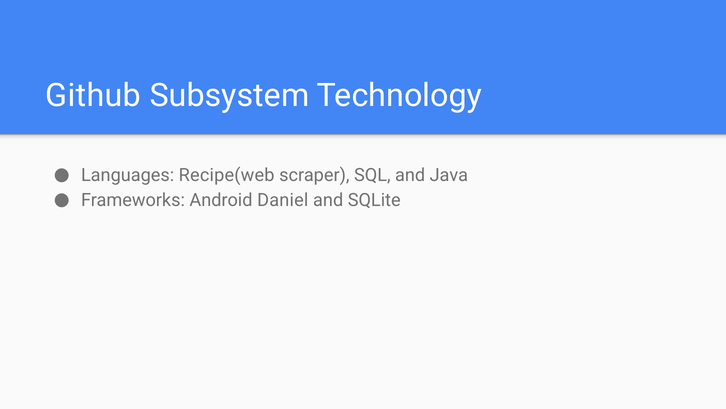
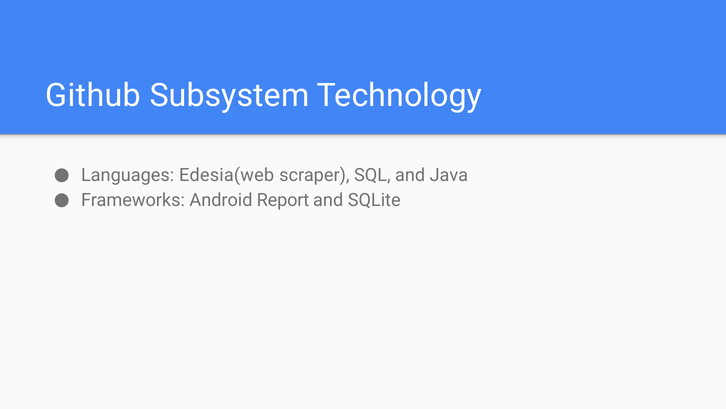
Recipe(web: Recipe(web -> Edesia(web (227, 175)
Daniel: Daniel -> Report (283, 200)
